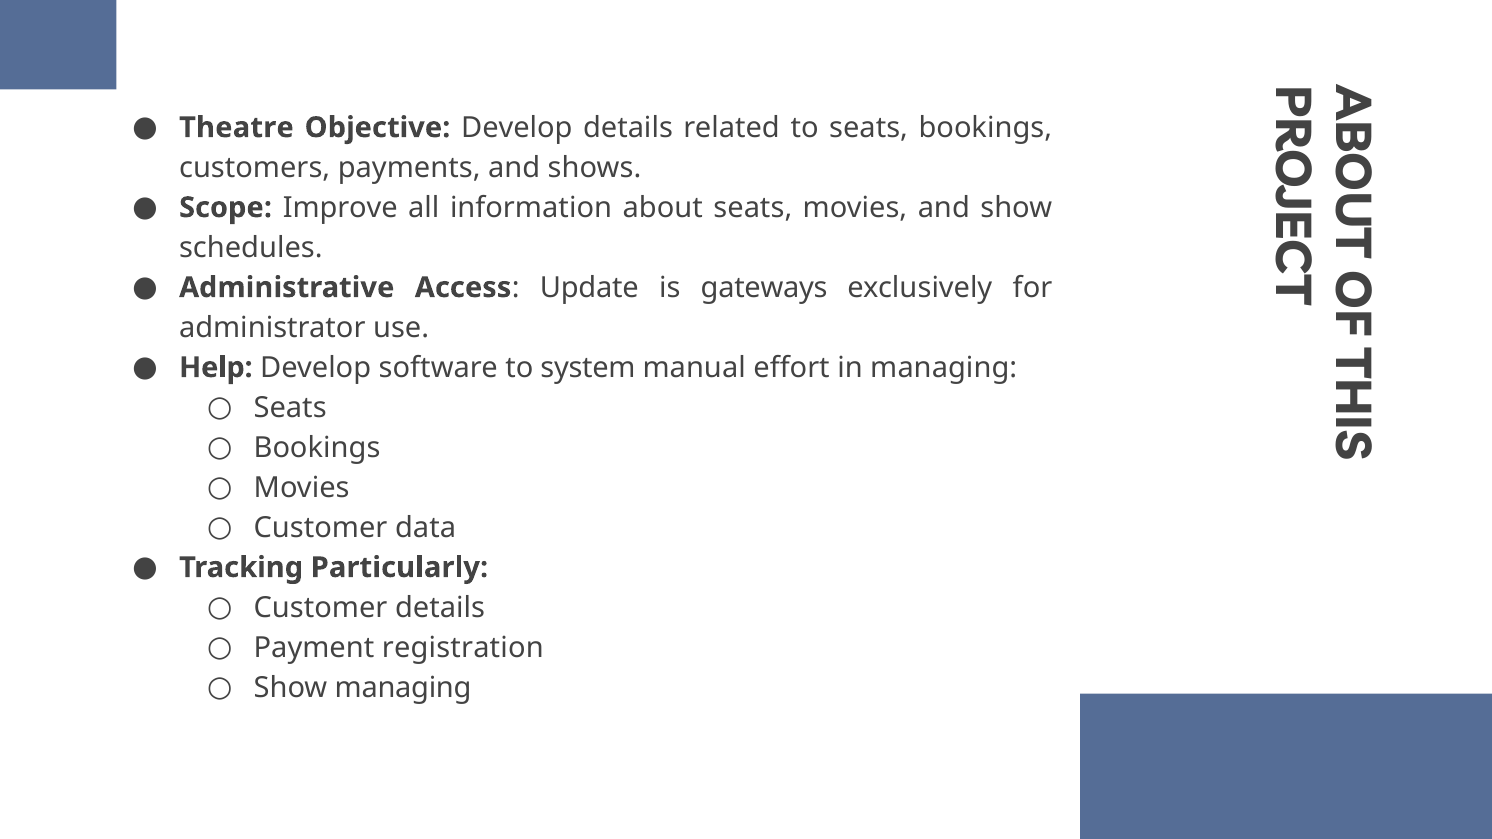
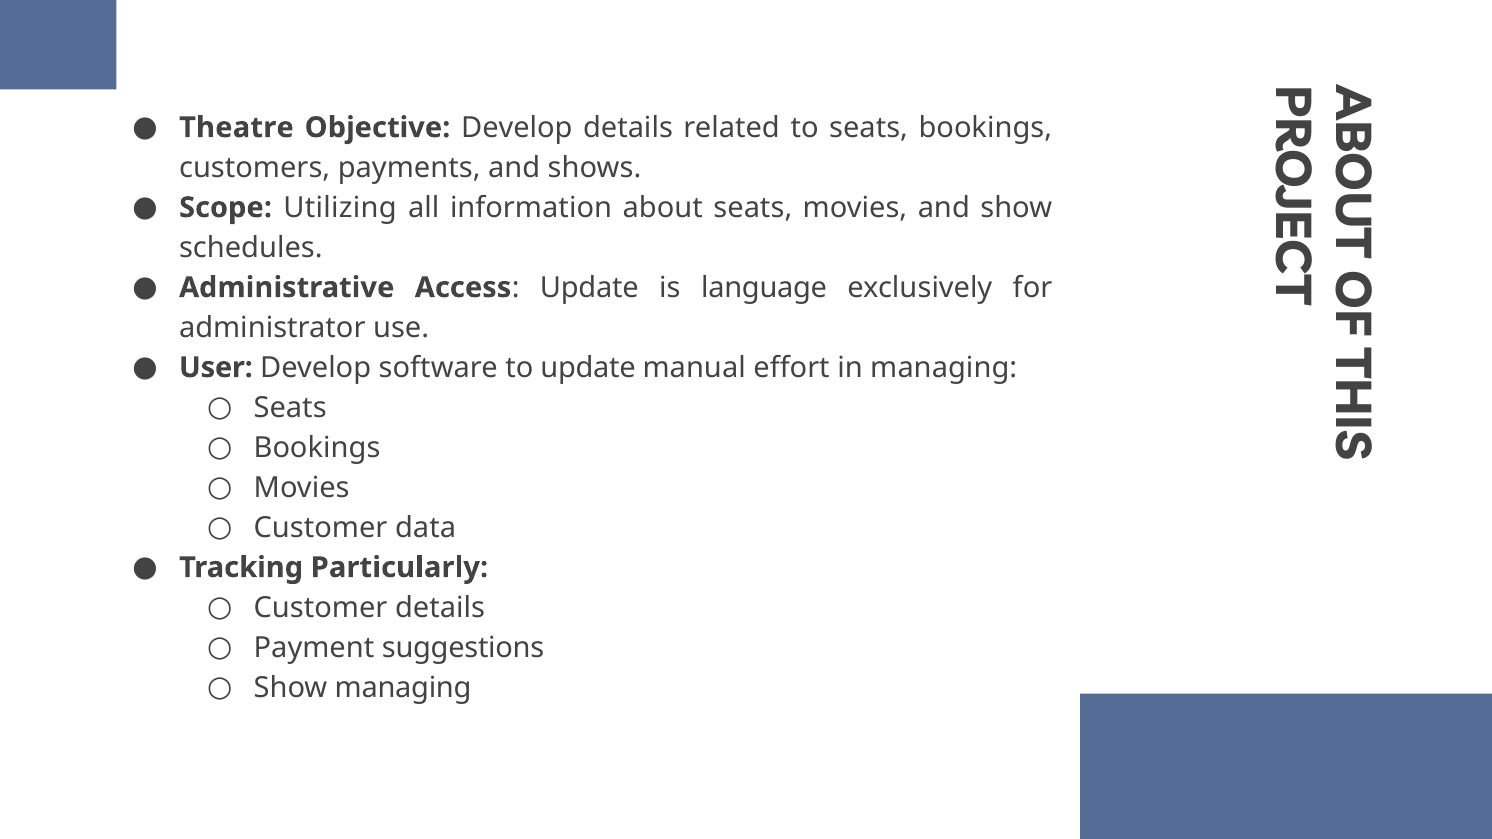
Improve: Improve -> Utilizing (340, 208)
gateways: gateways -> language (764, 288)
Help: Help -> User (216, 368)
to system: system -> update (588, 368)
registration: registration -> suggestions (463, 648)
